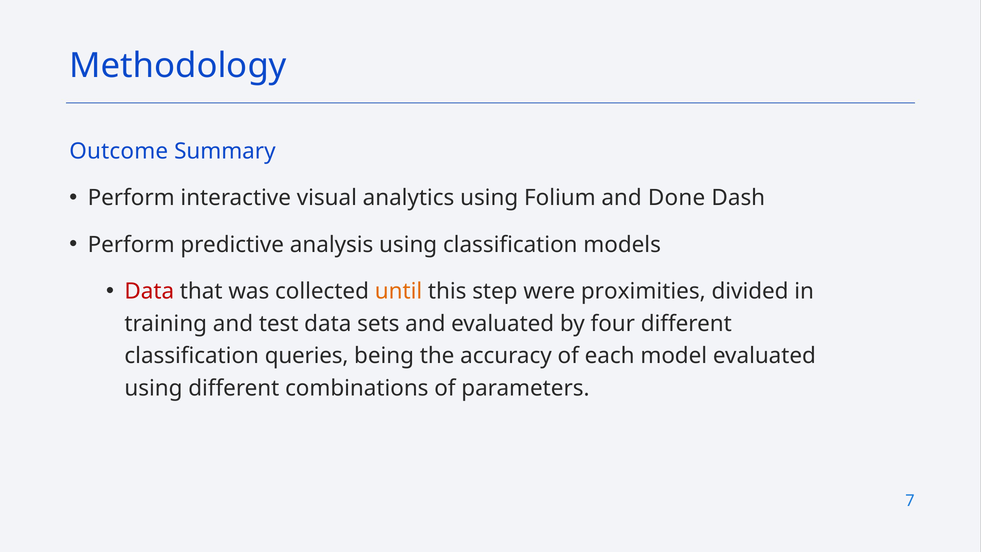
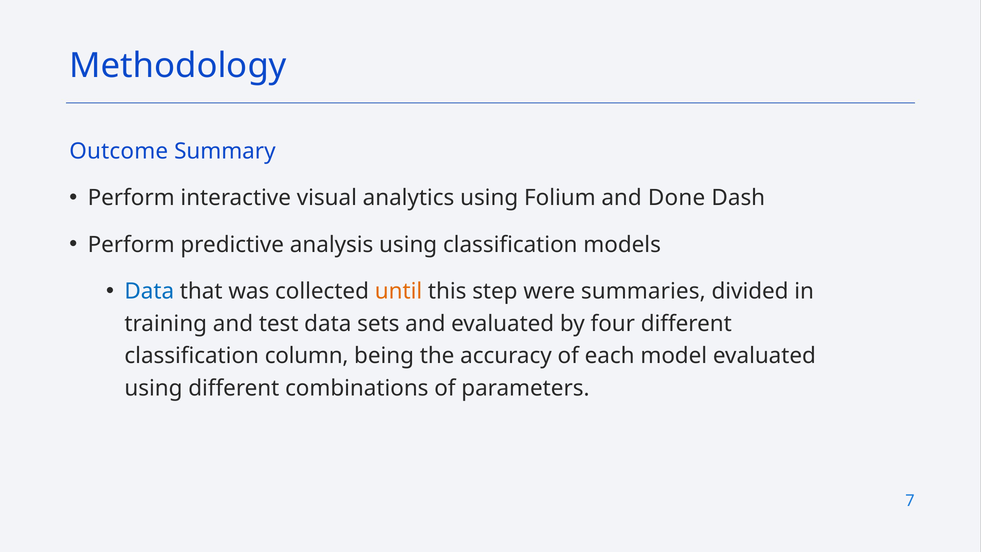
Data colour: red -> blue (149, 291)
proximities: proximities -> summaries (643, 291)
queries: queries -> column (307, 356)
